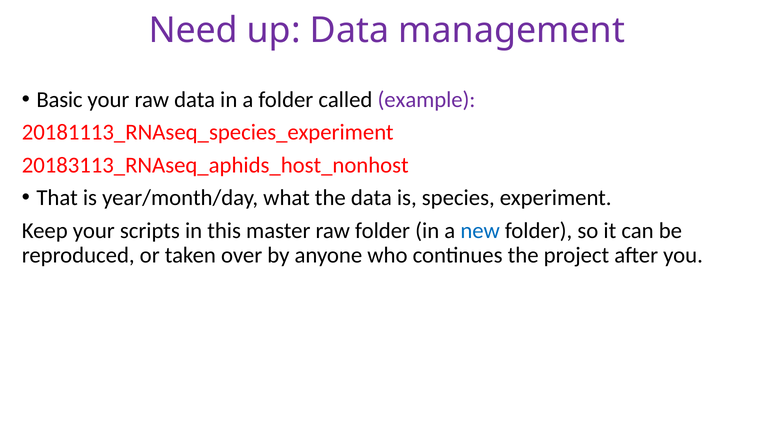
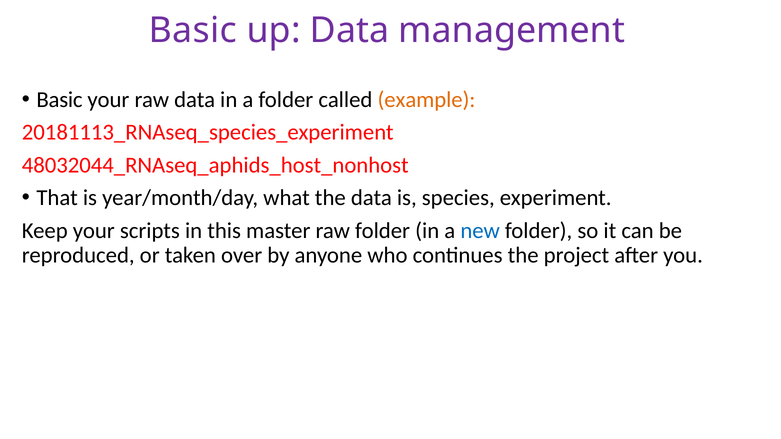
Need: Need -> Basic (193, 30)
example colour: purple -> orange (426, 100)
20183113_RNAseq_aphids_host_nonhost: 20183113_RNAseq_aphids_host_nonhost -> 48032044_RNAseq_aphids_host_nonhost (215, 165)
